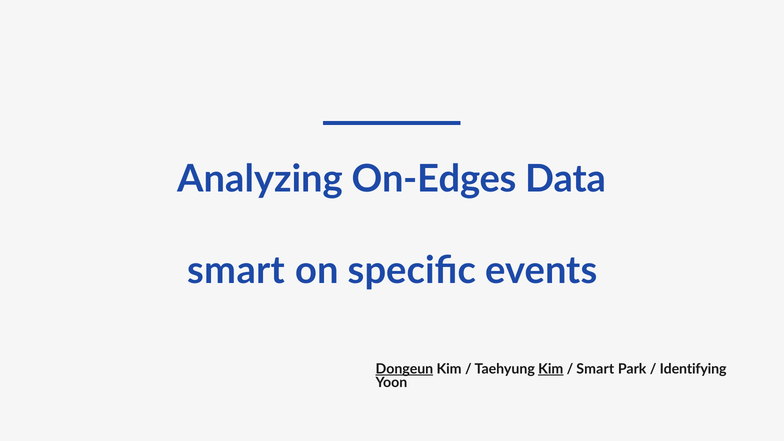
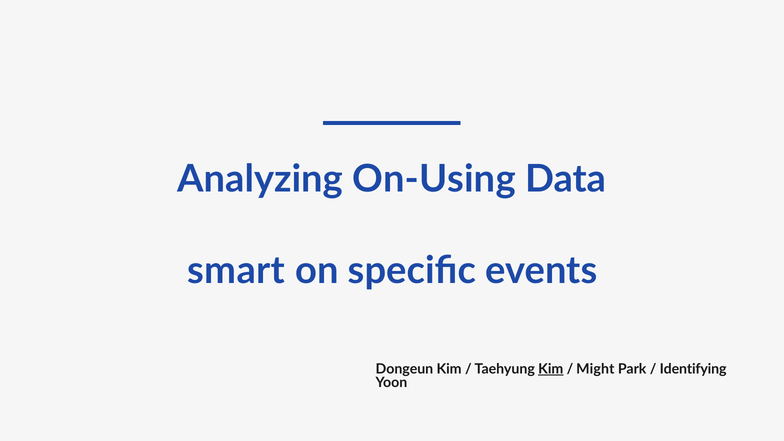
On-Edges: On-Edges -> On-Using (434, 179)
Dongeun underline: present -> none (404, 369)
Smart: Smart -> Might (595, 369)
